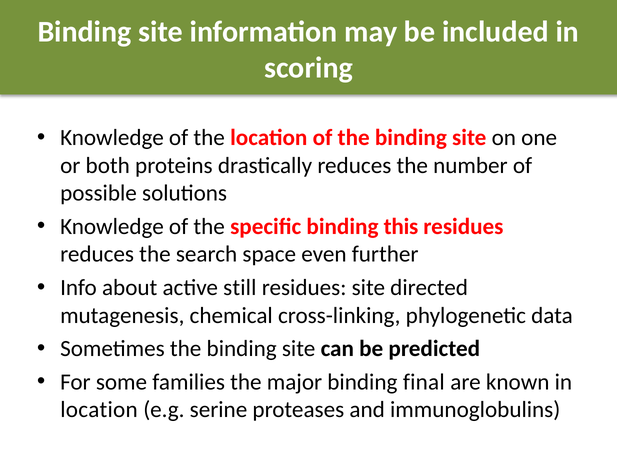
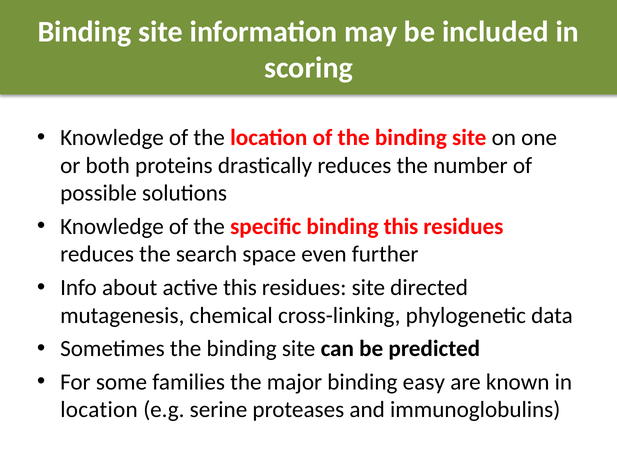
active still: still -> this (240, 287)
final: final -> easy (424, 382)
